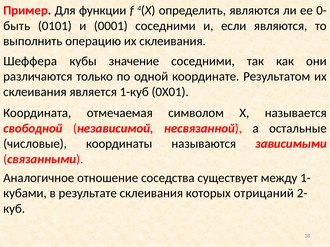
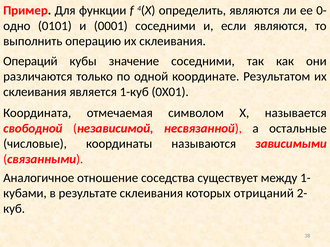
быть: быть -> одно (17, 26)
Шеффера: Шеффера -> Операций (30, 61)
